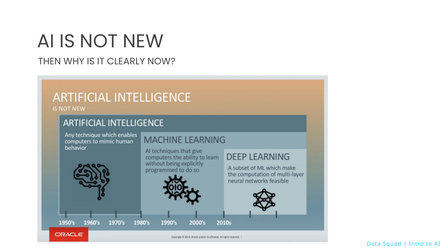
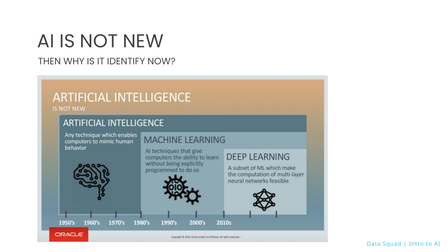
CLEARLY: CLEARLY -> IDENTIFY (126, 61)
